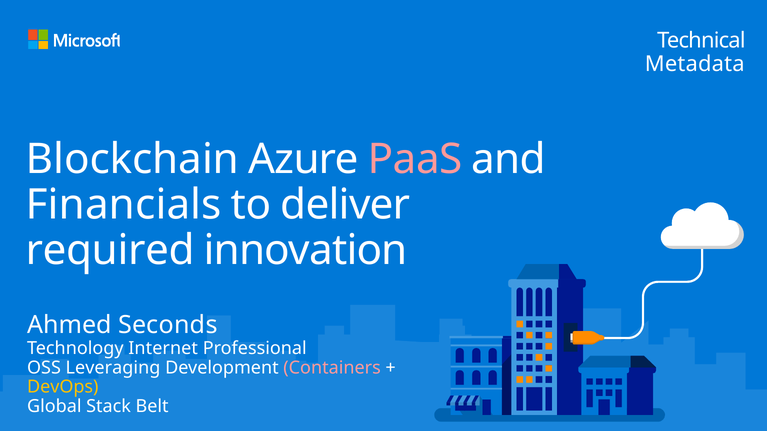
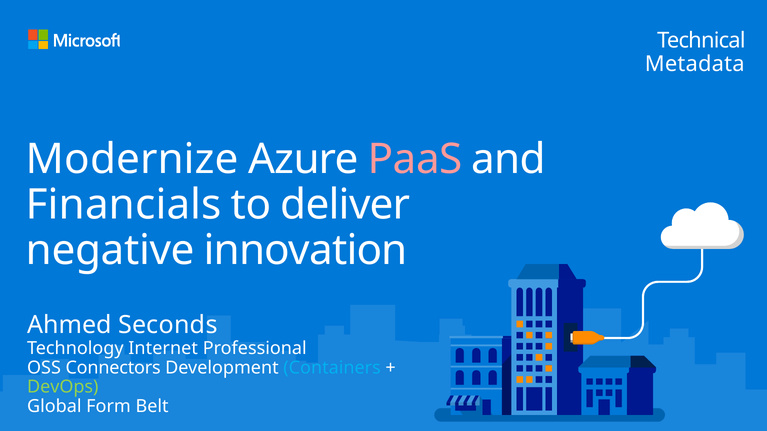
Blockchain: Blockchain -> Modernize (132, 159)
required: required -> negative (110, 251)
Leveraging: Leveraging -> Connectors (113, 368)
Containers colour: pink -> light blue (332, 368)
DevOps colour: yellow -> light green (63, 387)
Stack: Stack -> Form (109, 407)
